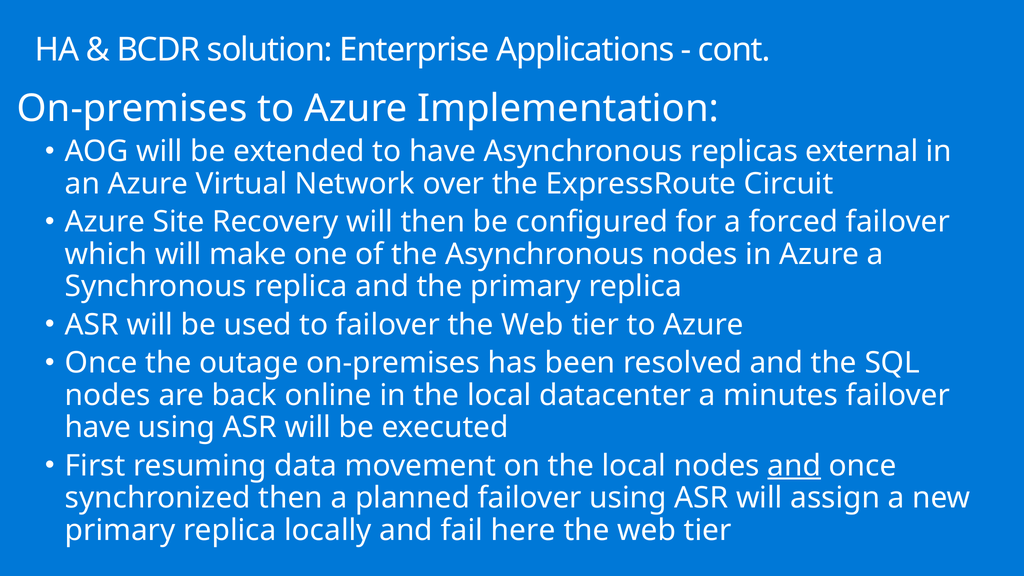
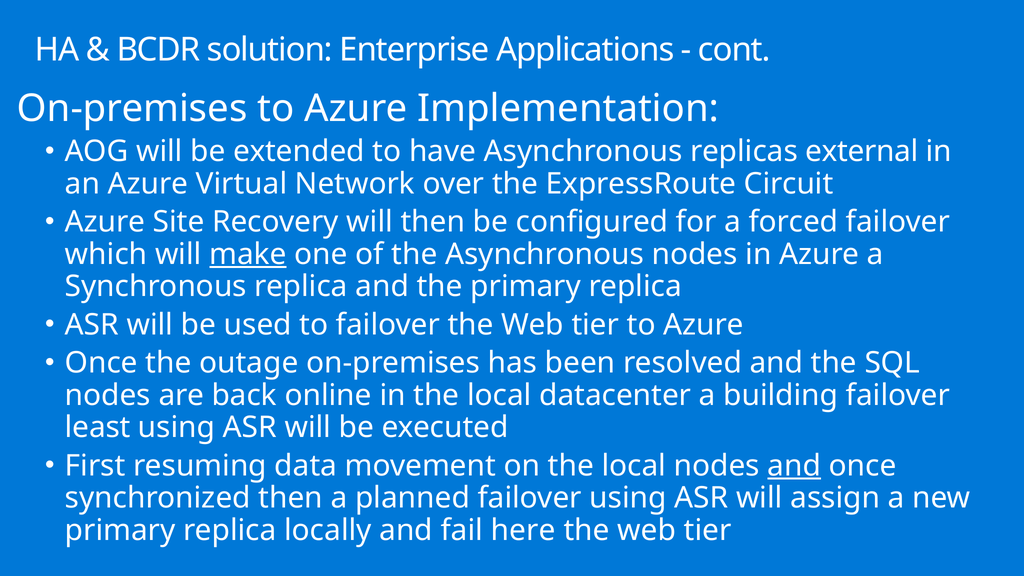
make underline: none -> present (248, 254)
minutes: minutes -> building (781, 395)
have: have -> least (98, 427)
